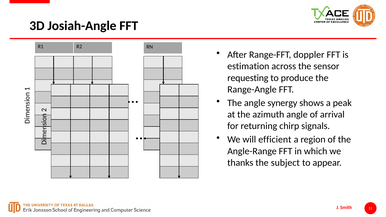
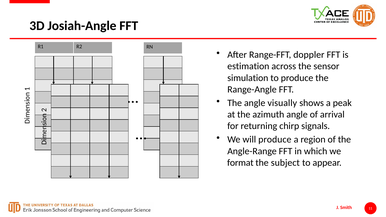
requesting: requesting -> simulation (248, 78)
synergy: synergy -> visually (282, 103)
will efficient: efficient -> produce (275, 140)
thanks: thanks -> format (240, 163)
